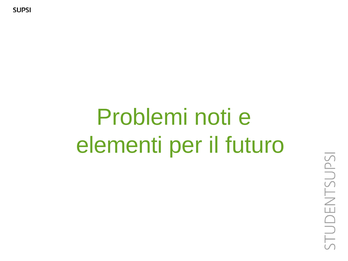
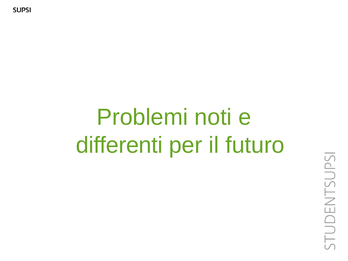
elementi: elementi -> differenti (119, 145)
